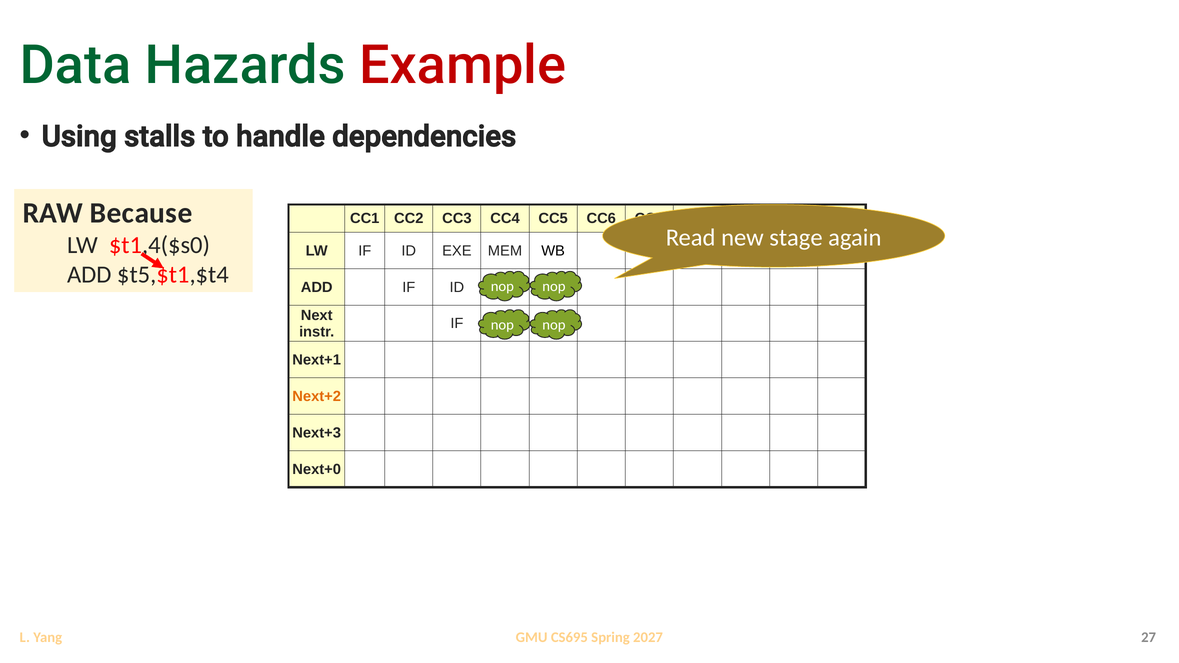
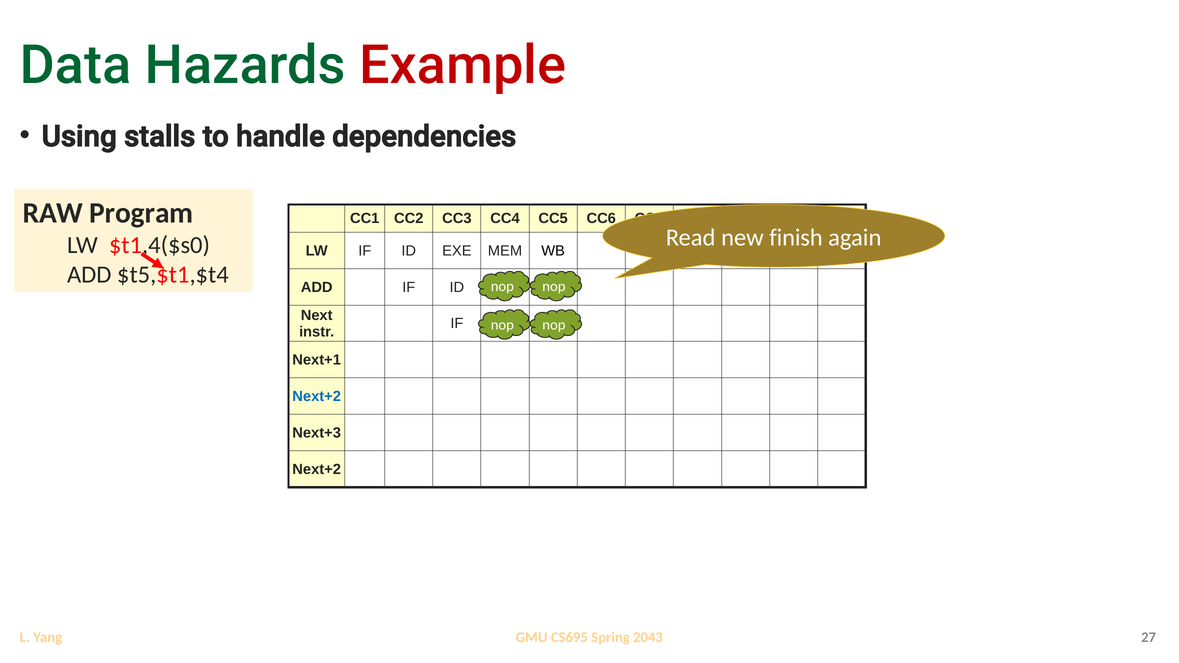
Because: Because -> Program (141, 213)
stage: stage -> finish (796, 238)
Next+2 colour: orange -> blue (317, 397)
Next+0: Next+0 -> Next+2 (317, 469)
2027: 2027 -> 2043 (648, 638)
